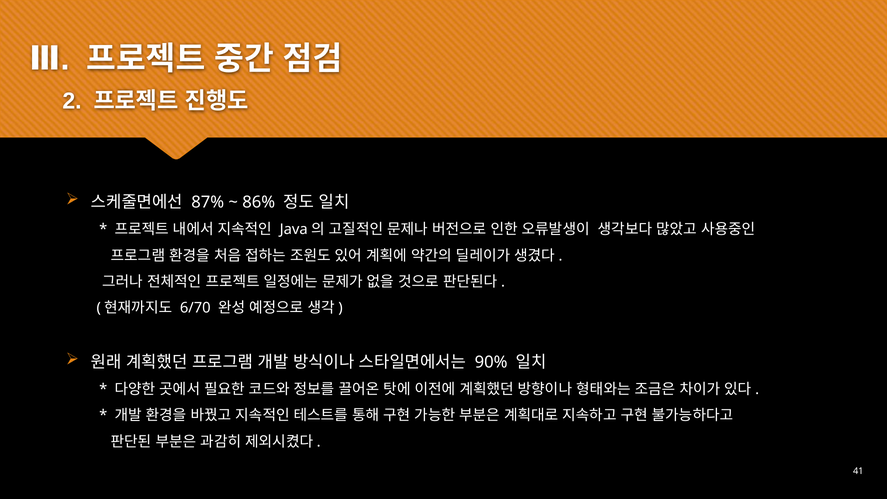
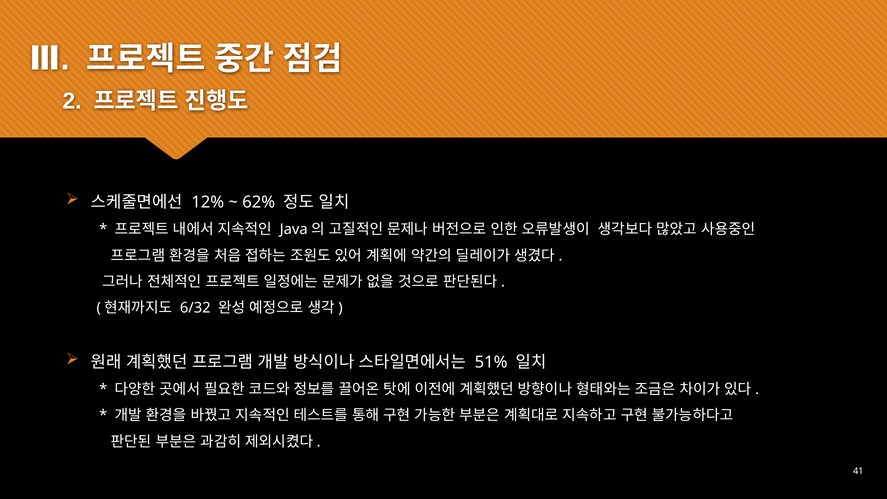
87%: 87% -> 12% (208, 202)
86%: 86% -> 62% (259, 202)
6/70: 6/70 -> 6/32 (195, 308)
90%: 90% -> 51% (491, 362)
